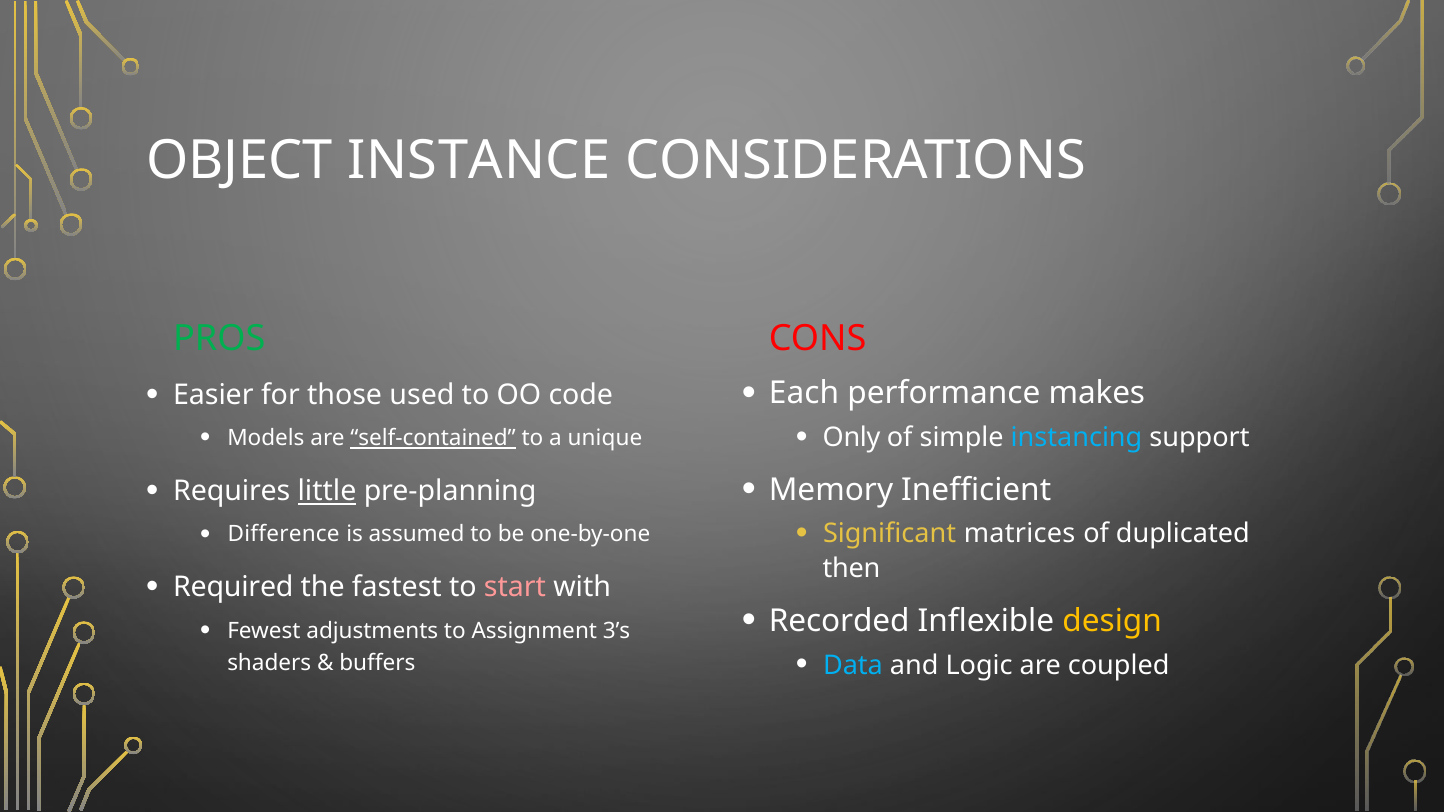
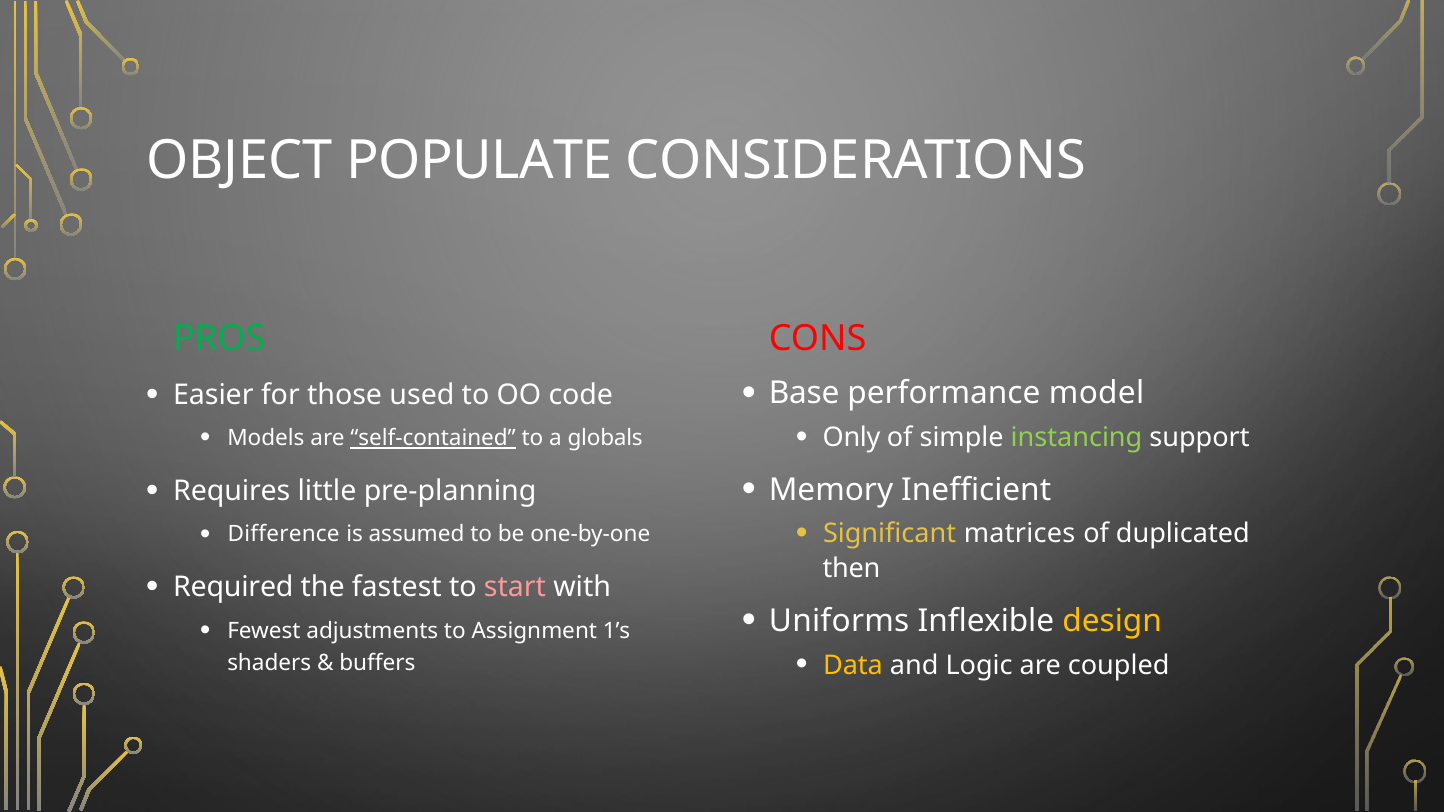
INSTANCE: INSTANCE -> POPULATE (480, 160)
Each: Each -> Base (804, 394)
makes: makes -> model (1097, 394)
instancing colour: light blue -> light green (1077, 438)
unique: unique -> globals (605, 439)
little underline: present -> none (327, 492)
Recorded: Recorded -> Uniforms (839, 621)
3’s: 3’s -> 1’s (617, 631)
Data colour: light blue -> yellow (853, 665)
